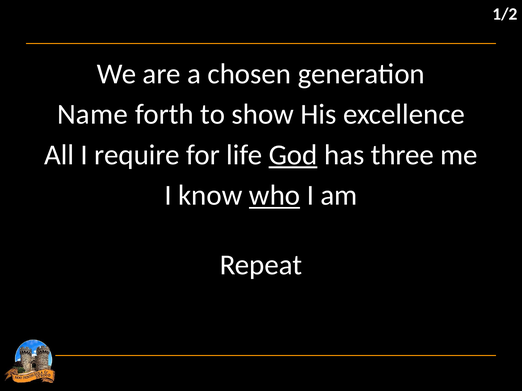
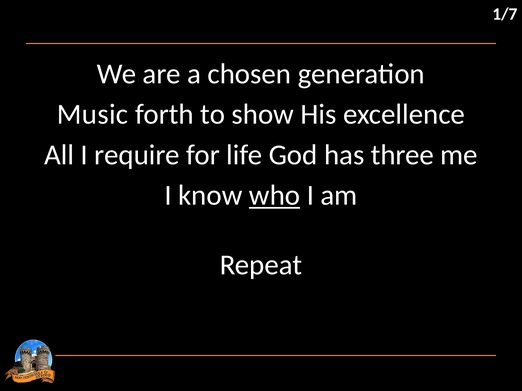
1/2: 1/2 -> 1/7 (505, 14)
Name: Name -> Music (93, 114)
God underline: present -> none (293, 155)
